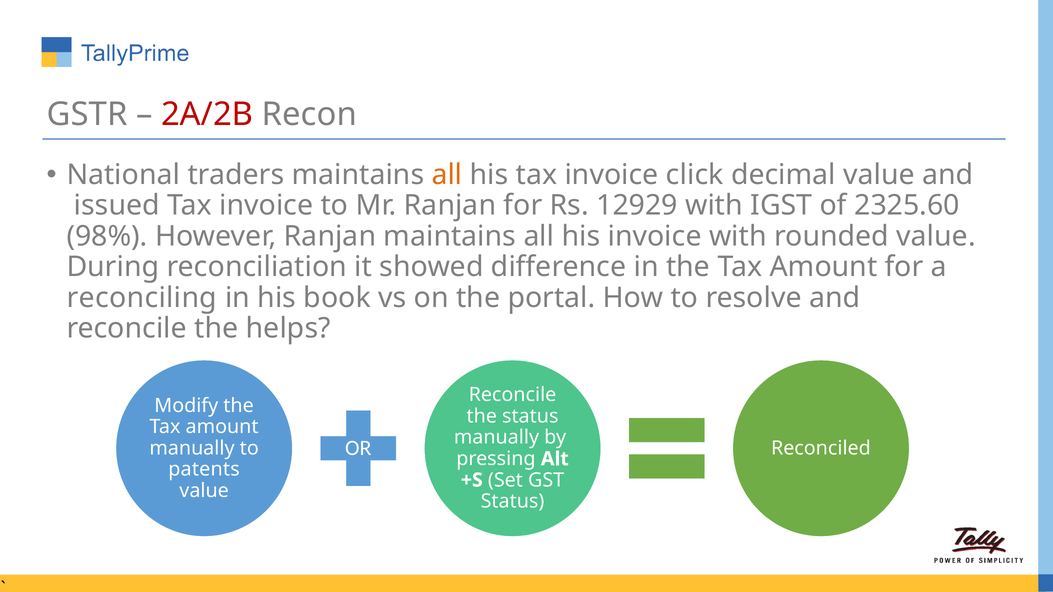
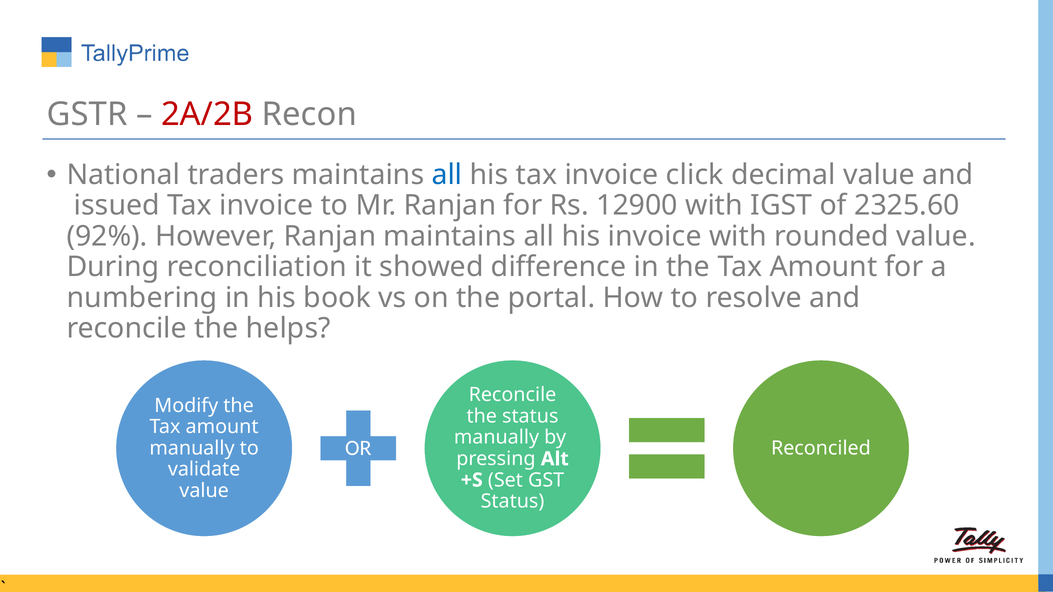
all colour: orange -> blue (447, 175)
12929: 12929 -> 12900 (637, 206)
98%: 98% -> 92% (107, 236)
reconciling: reconciling -> numbering (142, 298)
patents: patents -> validate (204, 470)
